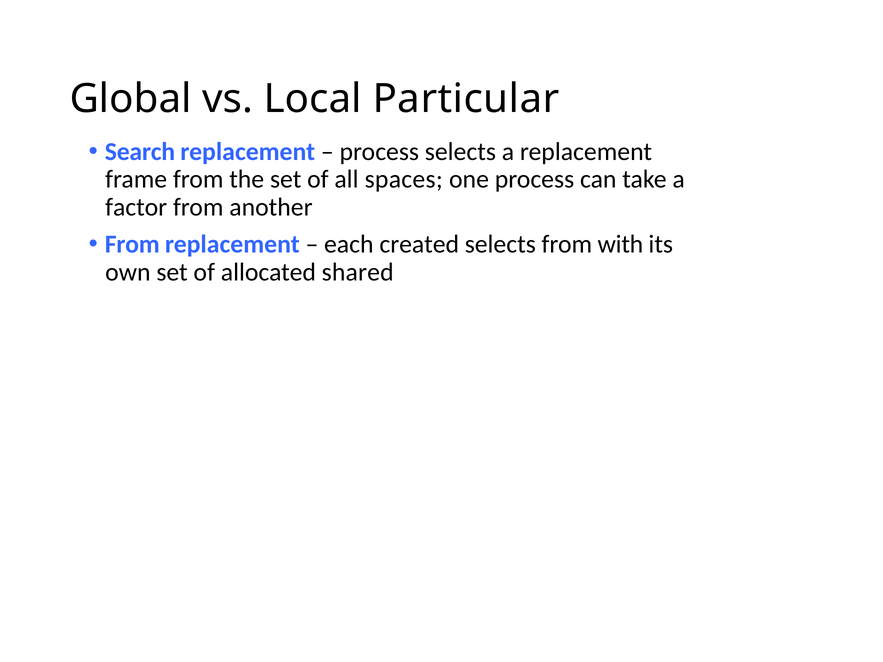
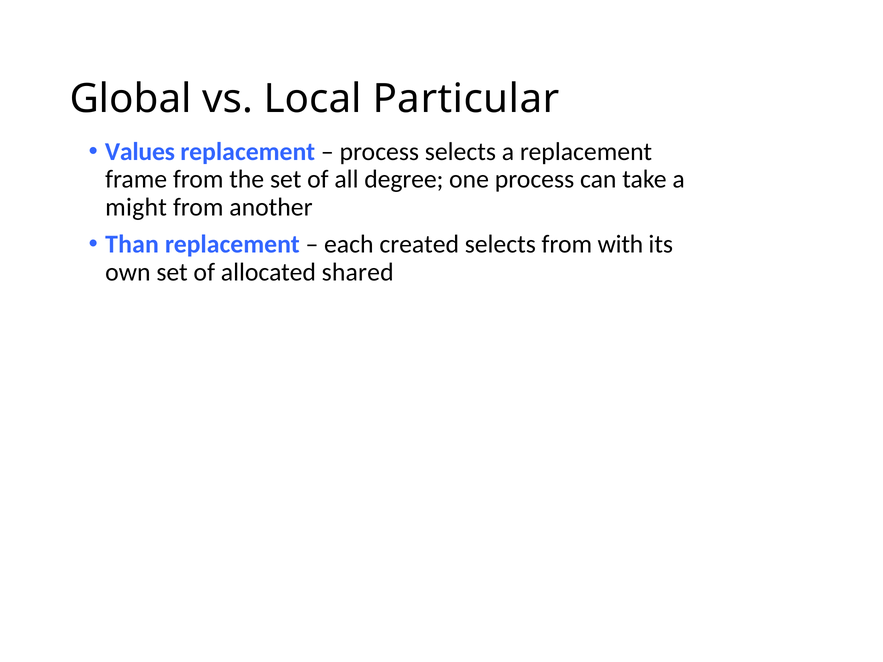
Search: Search -> Values (140, 152)
spaces: spaces -> degree (404, 180)
factor: factor -> might (136, 207)
From: From -> Than (132, 244)
